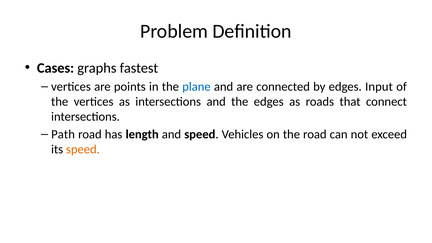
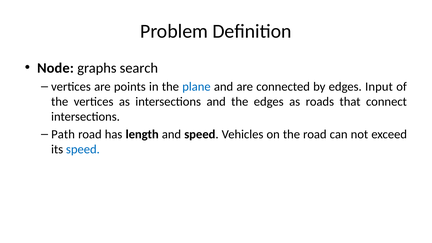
Cases: Cases -> Node (55, 68)
fastest: fastest -> search (139, 68)
speed colour: orange -> blue (83, 149)
